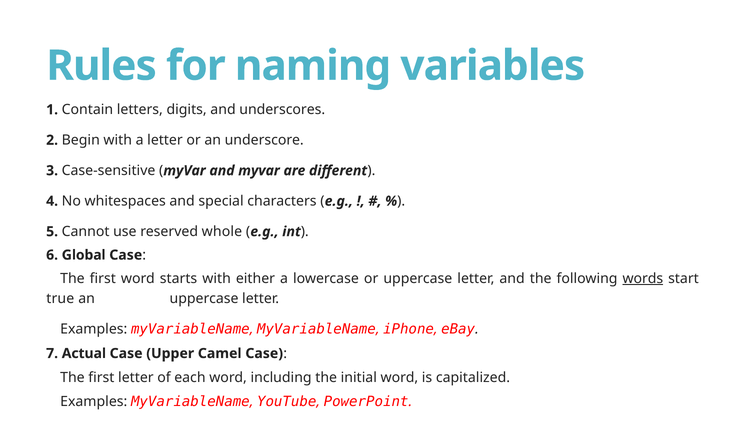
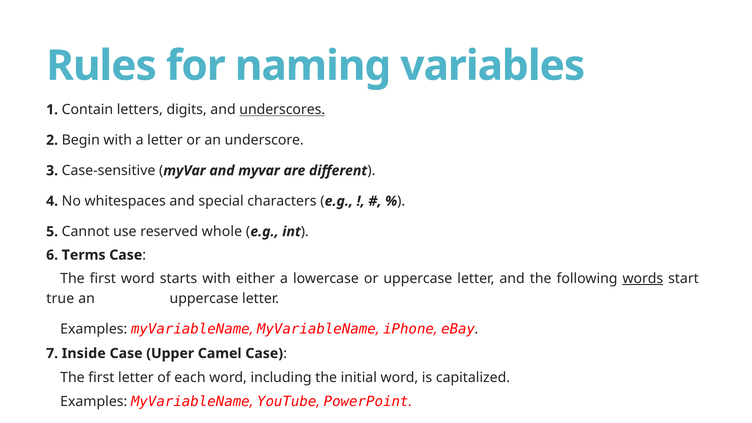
underscores underline: none -> present (282, 110)
Global: Global -> Terms (84, 255)
Actual: Actual -> Inside (84, 353)
